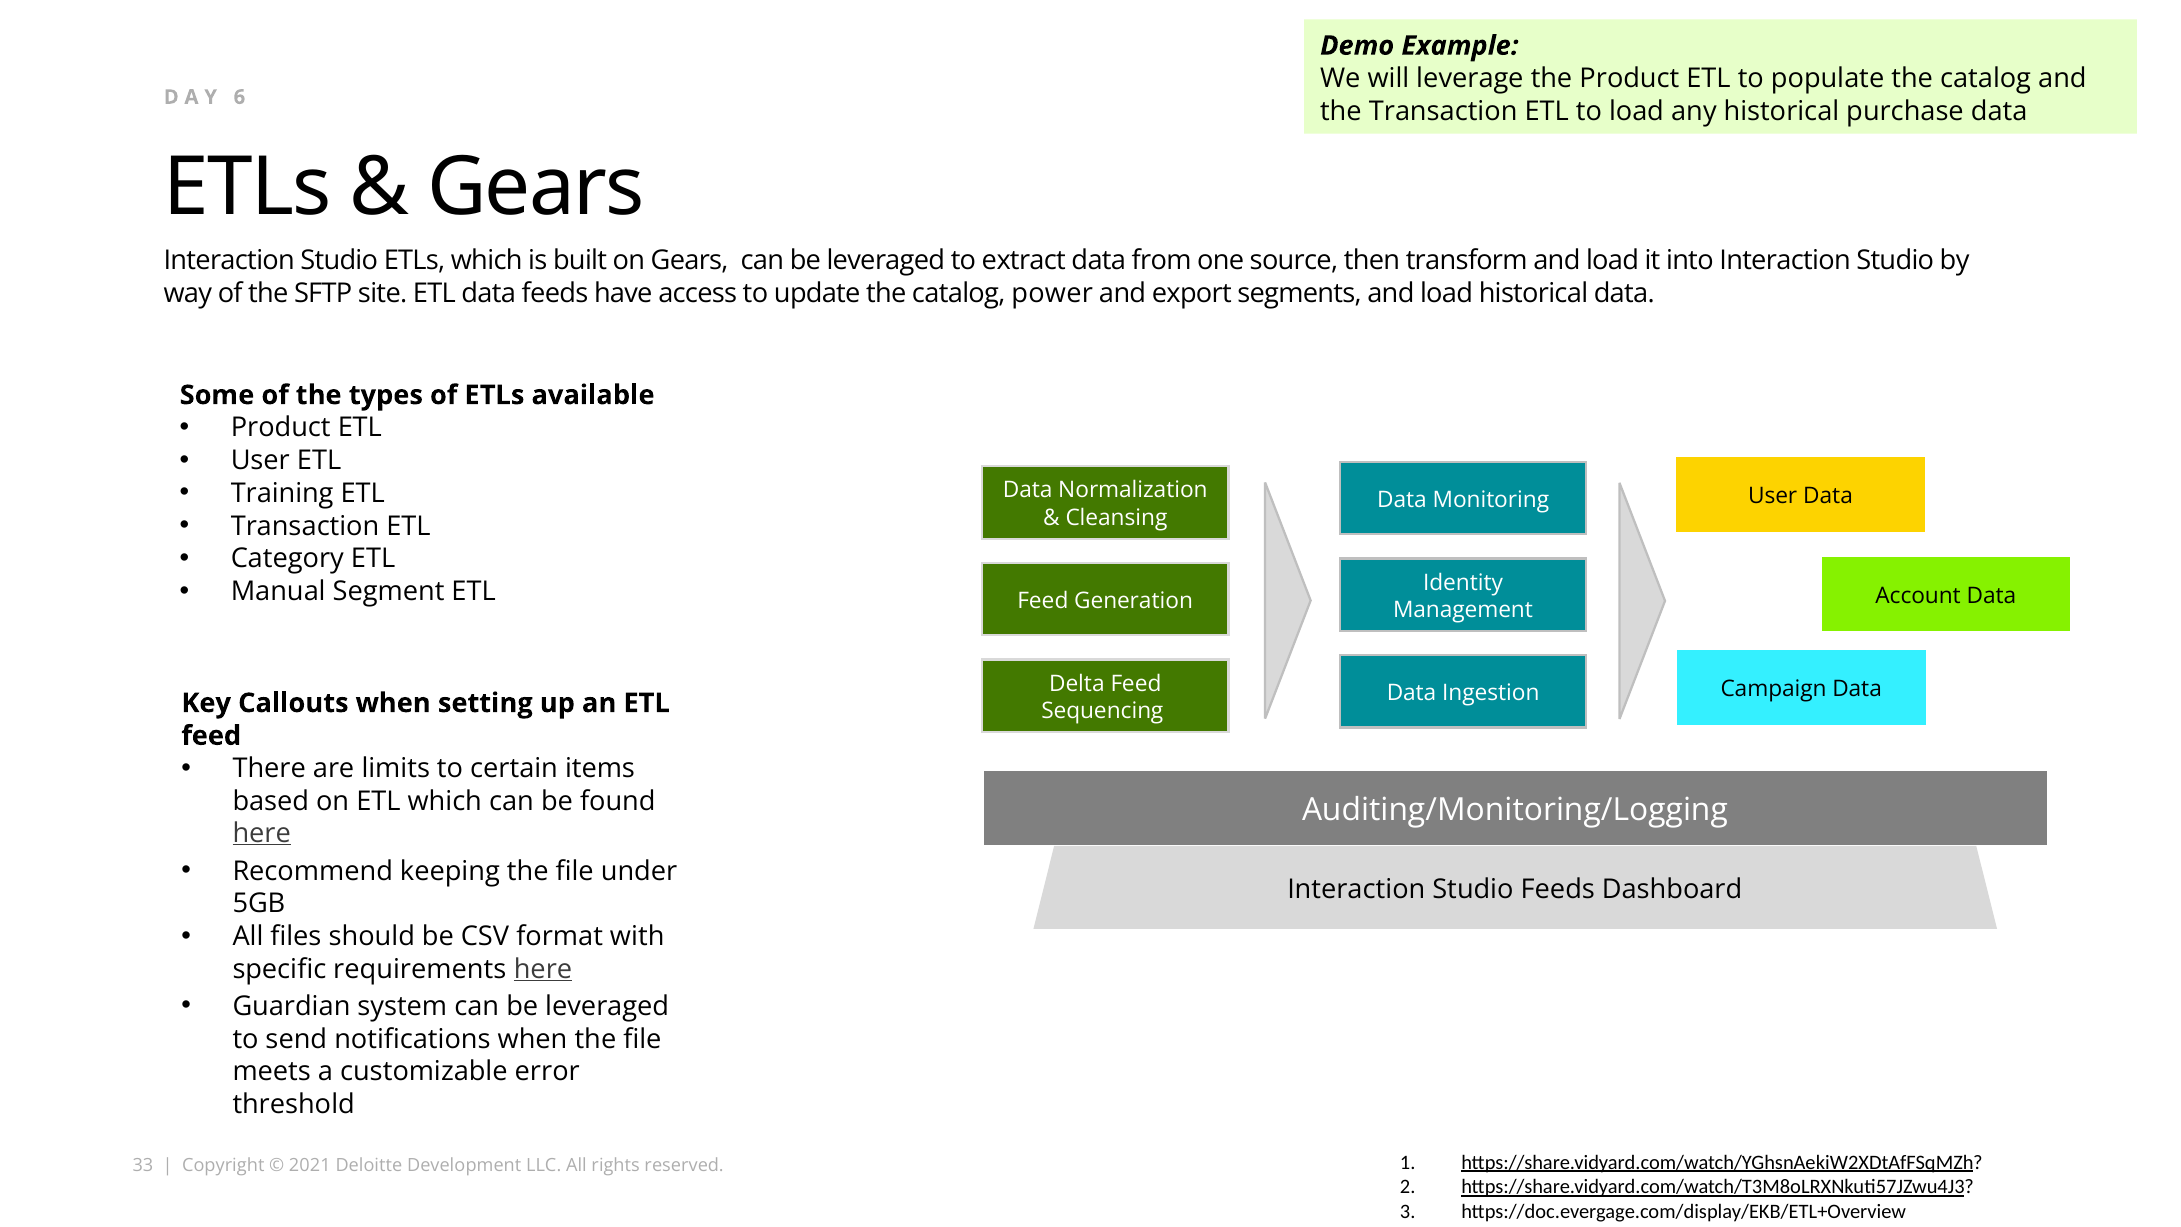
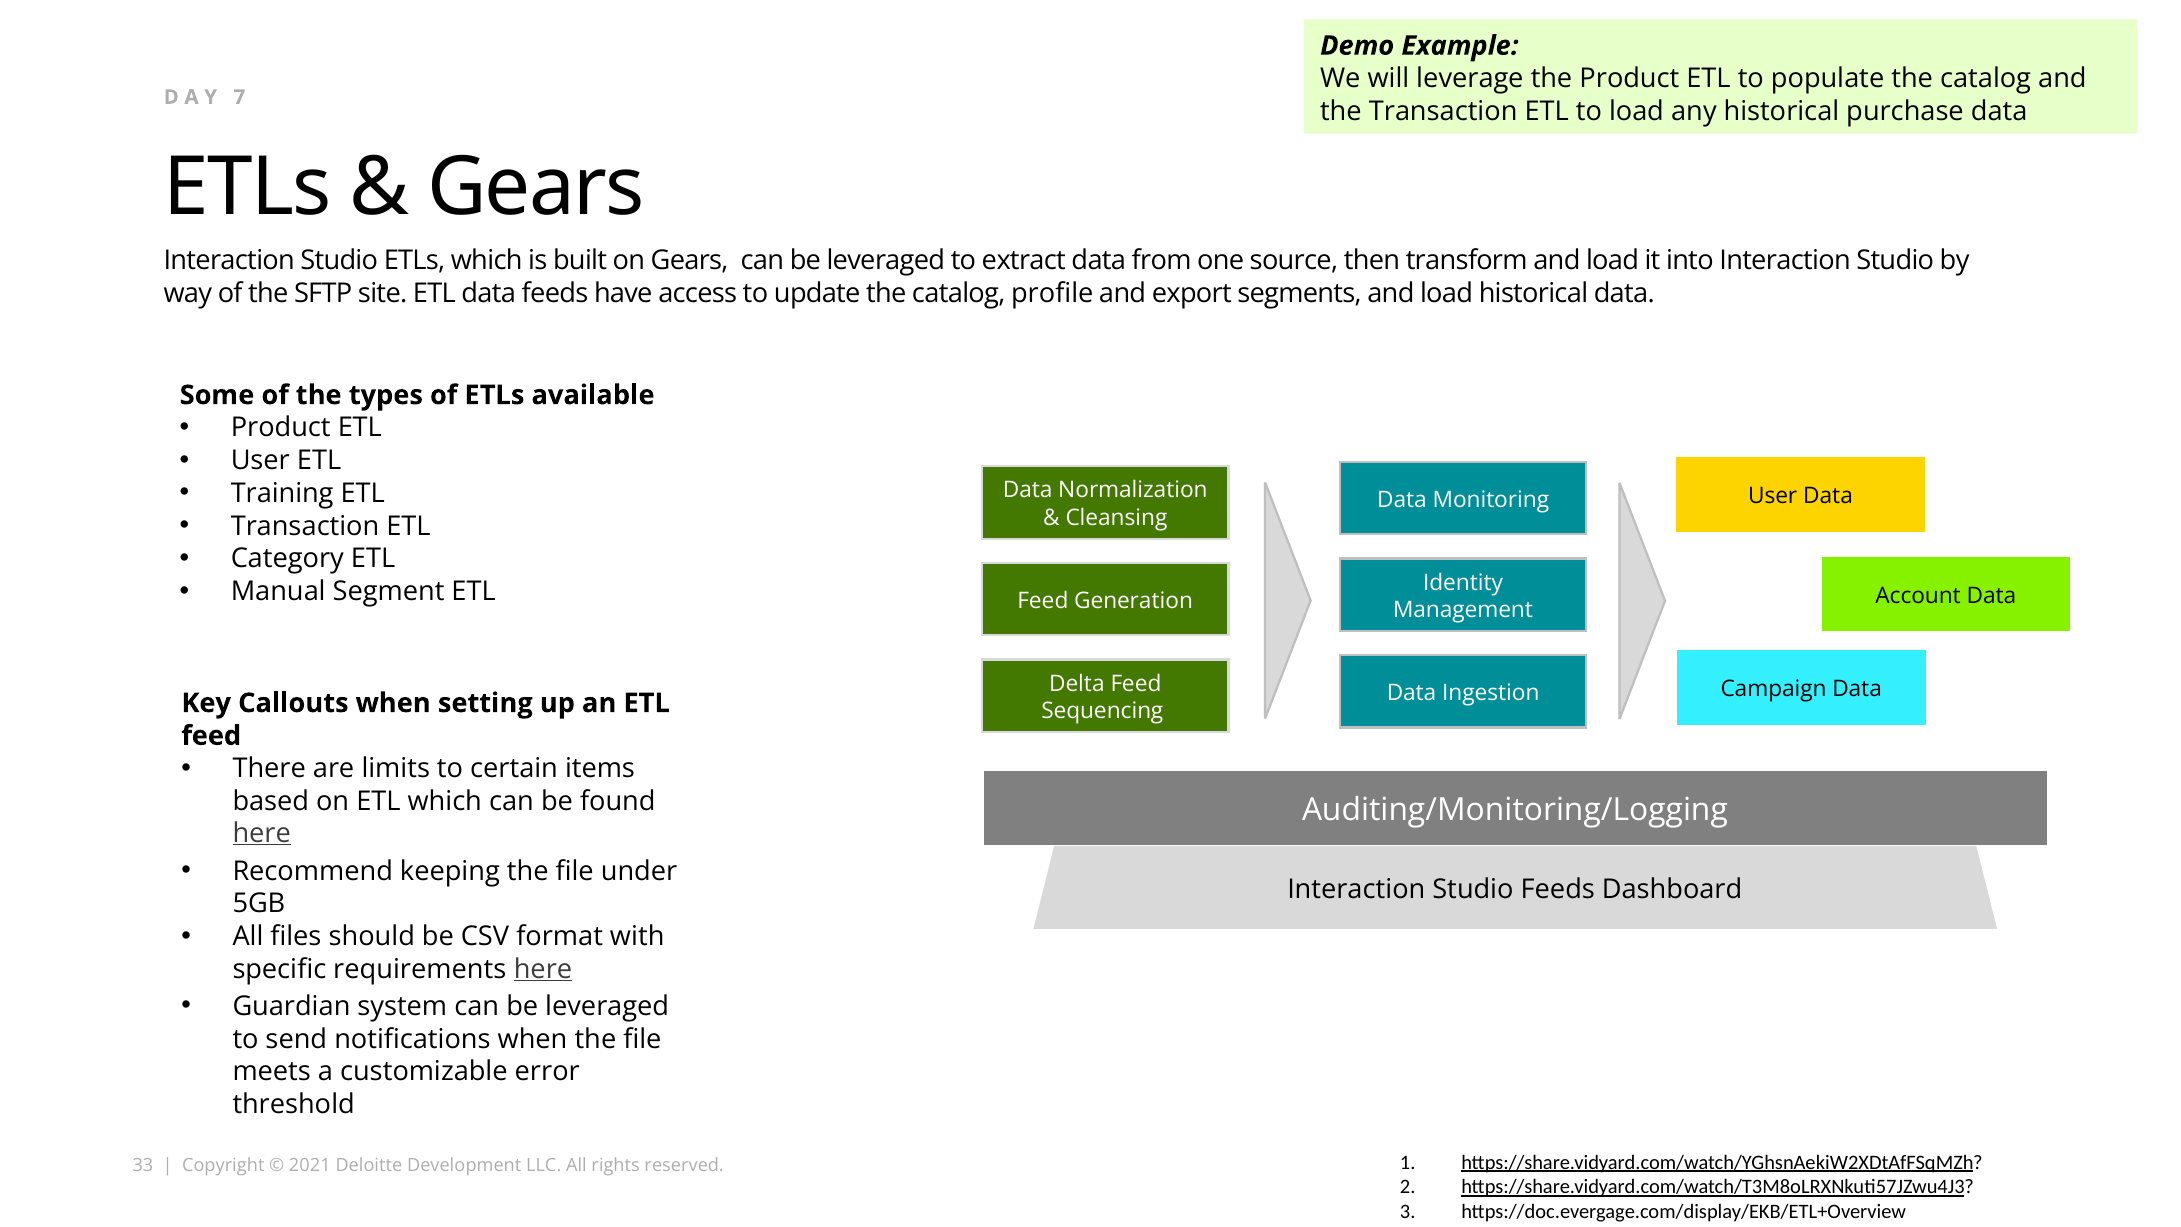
6: 6 -> 7 (239, 97)
power: power -> profile (1052, 293)
